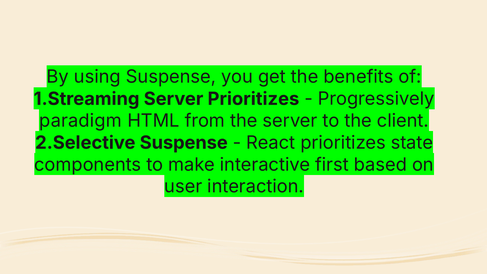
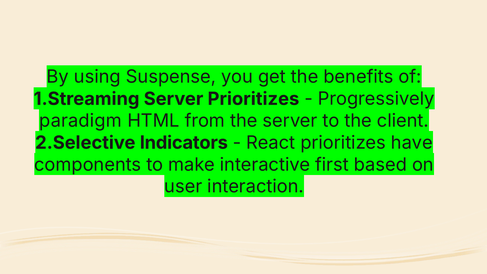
Suspense: Suspense -> Indicators (184, 143)
state: state -> have (412, 143)
